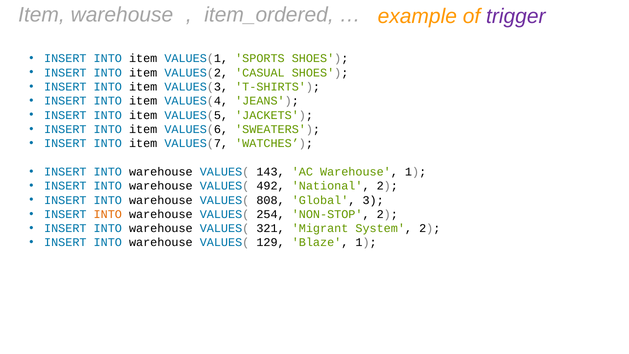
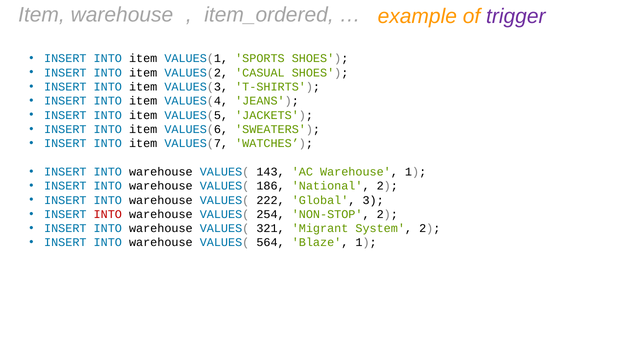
492: 492 -> 186 (271, 186)
808: 808 -> 222 (271, 200)
INTO colour: orange -> red (108, 214)
129: 129 -> 564 (271, 242)
